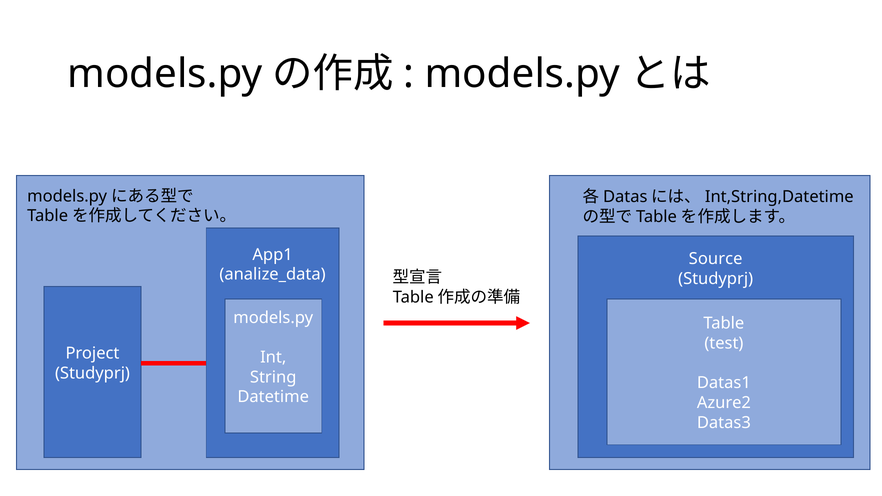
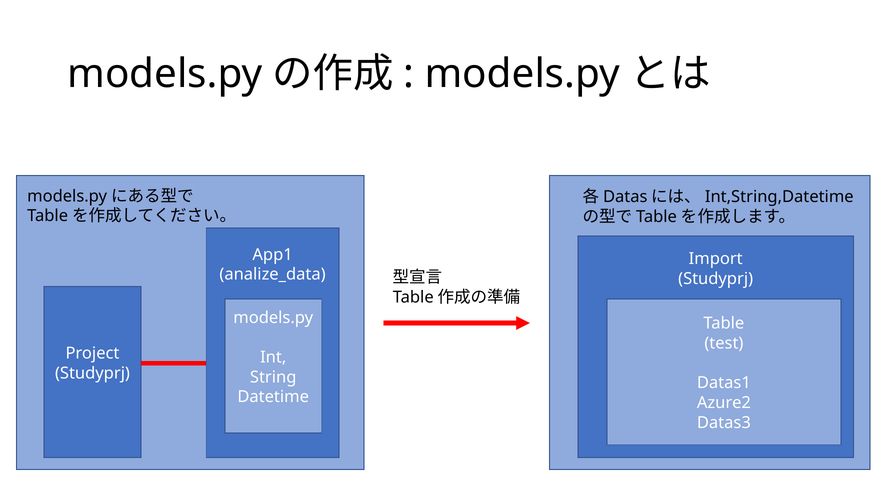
Source: Source -> Import (716, 259)
